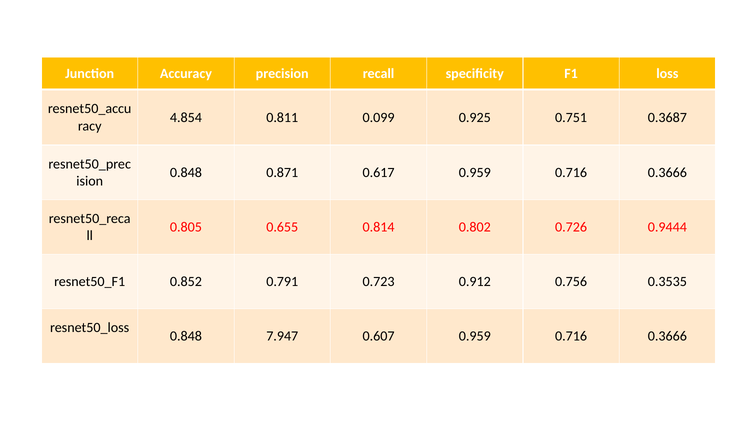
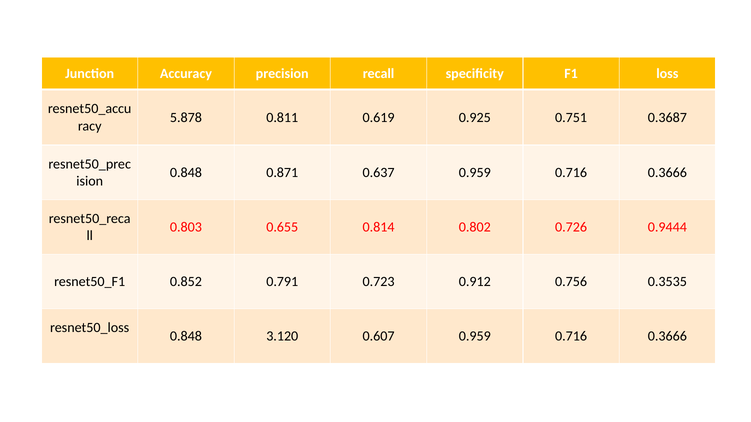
4.854: 4.854 -> 5.878 (186, 118)
0.099: 0.099 -> 0.619 (379, 118)
0.617: 0.617 -> 0.637 (379, 173)
0.805: 0.805 -> 0.803 (186, 227)
7.947: 7.947 -> 3.120 (282, 337)
